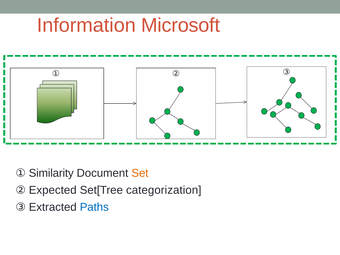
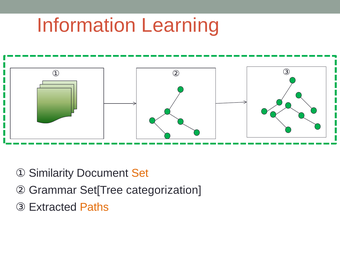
Microsoft: Microsoft -> Learning (180, 25)
Expected: Expected -> Grammar (53, 190)
Paths colour: blue -> orange (94, 207)
